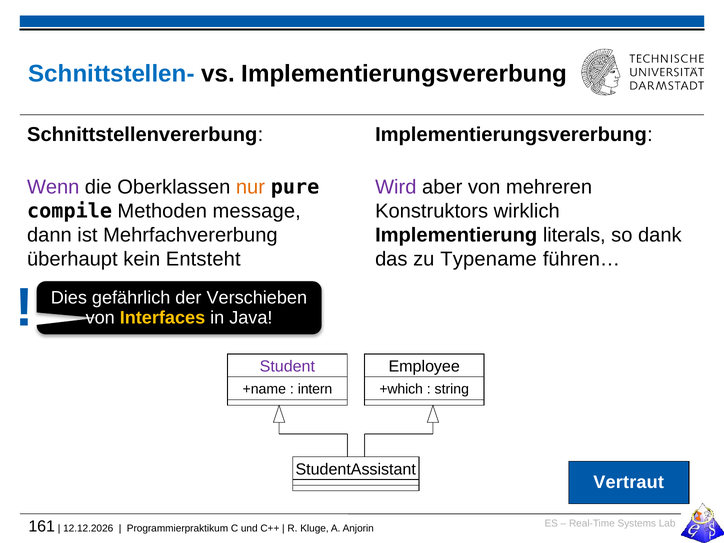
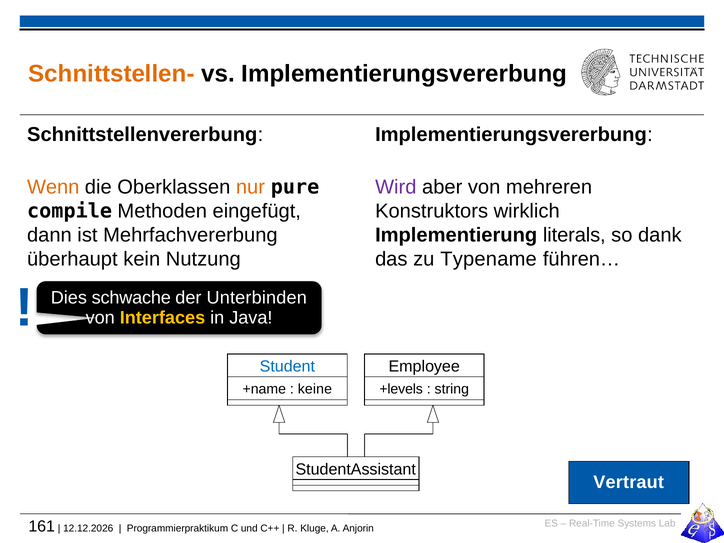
Schnittstellen- colour: blue -> orange (111, 74)
Wenn colour: purple -> orange (53, 187)
message: message -> eingefügt (257, 211)
Entsteht: Entsteht -> Nutzung (203, 259)
gefährlich: gefährlich -> schwache (131, 298)
Verschieben: Verschieben -> Unterbinden (257, 298)
Student colour: purple -> blue (287, 367)
intern: intern -> keine (315, 389)
+which: +which -> +levels (401, 389)
